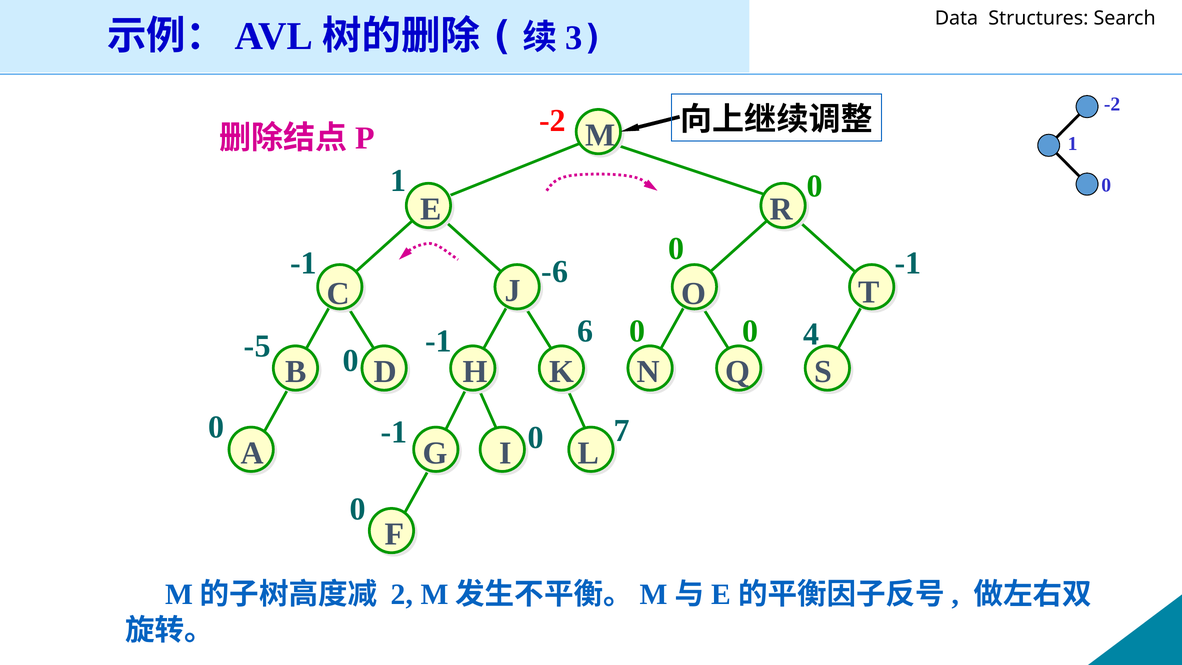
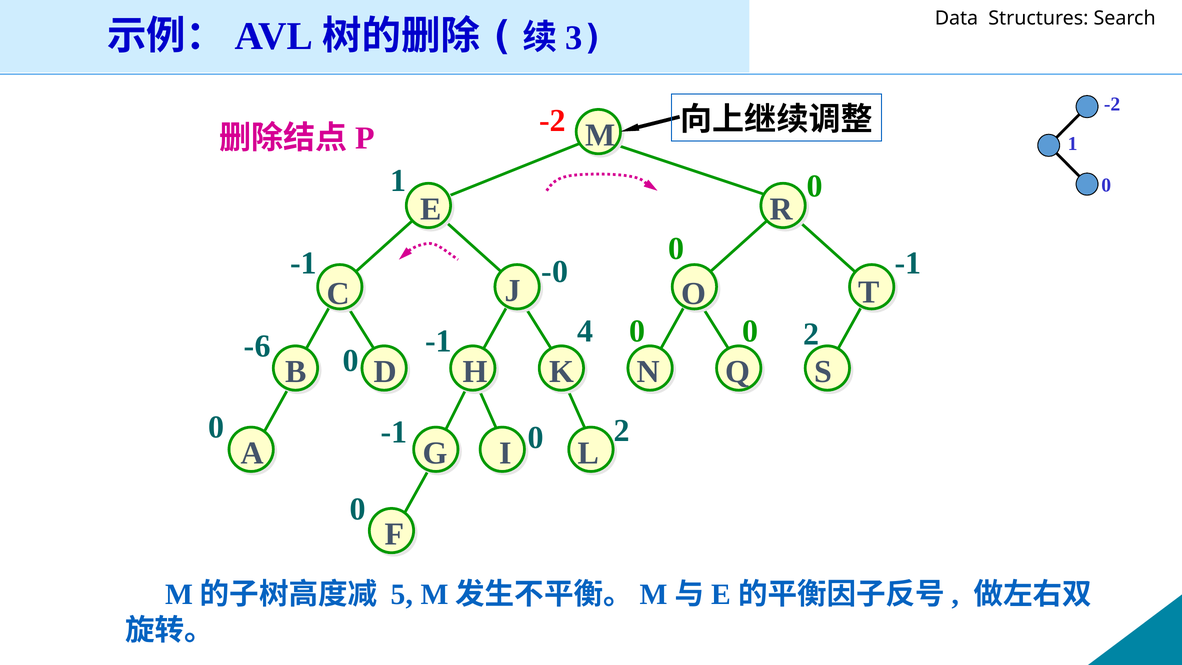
-6: -6 -> -0 (555, 272)
4: 4 -> 2 (811, 334)
6: 6 -> 4 (585, 331)
-5: -5 -> -6 (257, 346)
7: 7 -> 2 (622, 431)
2: 2 -> 5 (402, 594)
